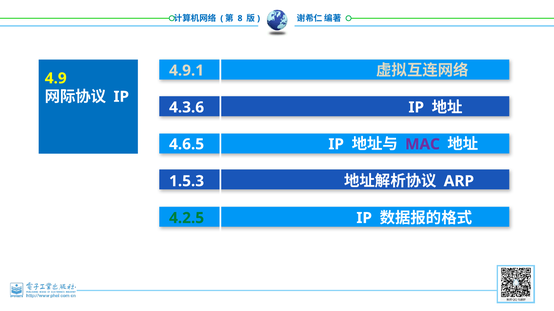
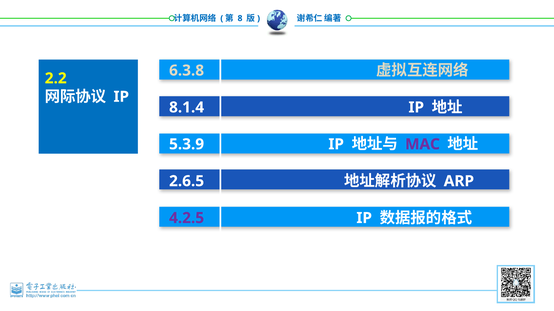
4.9.1: 4.9.1 -> 6.3.8 (187, 71)
4.9: 4.9 -> 2.2 (56, 78)
4.3.6: 4.3.6 -> 8.1.4 (187, 108)
4.6.5: 4.6.5 -> 5.3.9 (187, 145)
1.5.3: 1.5.3 -> 2.6.5 (187, 181)
4.2.5 colour: green -> purple (187, 218)
